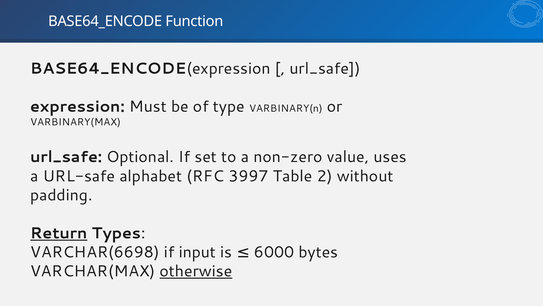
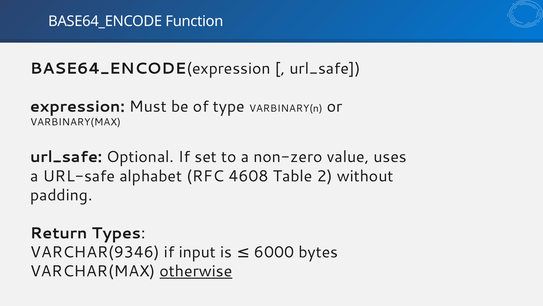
3997: 3997 -> 4608 (248, 176)
Return underline: present -> none (59, 233)
VARCHAR(6698: VARCHAR(6698 -> VARCHAR(9346 (95, 252)
